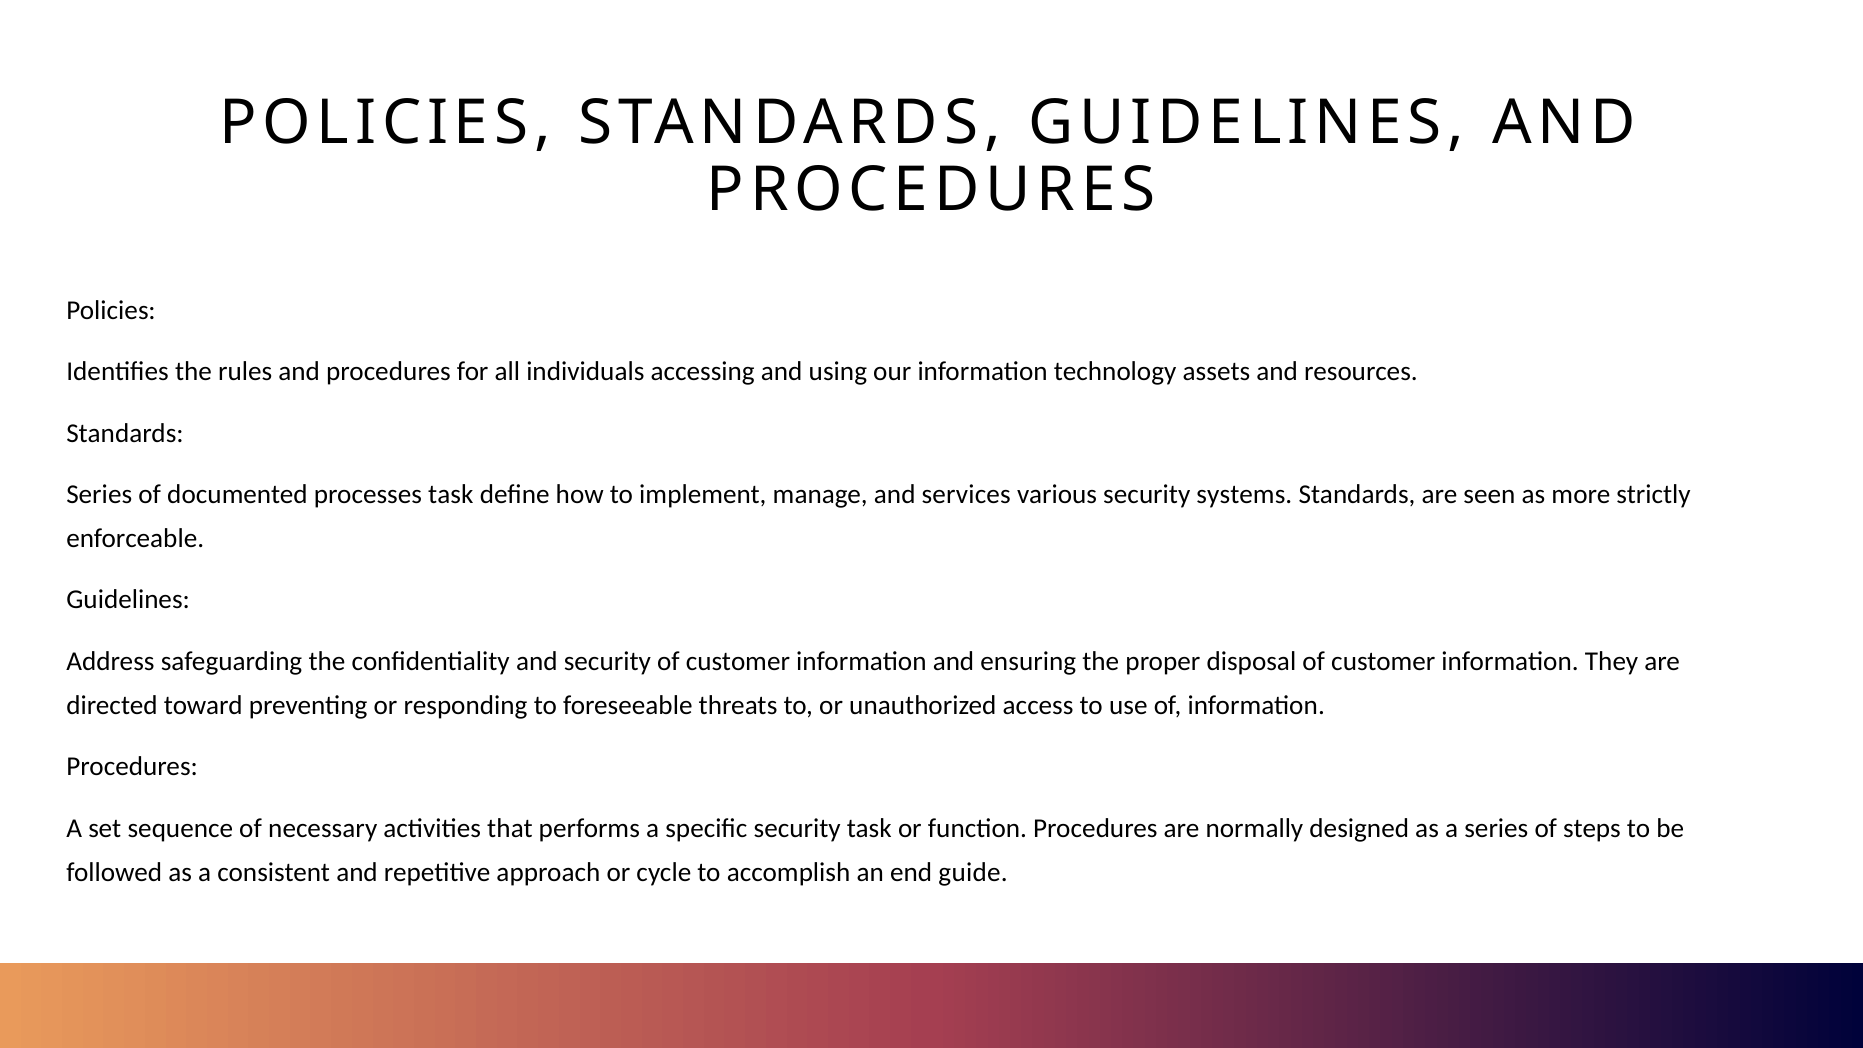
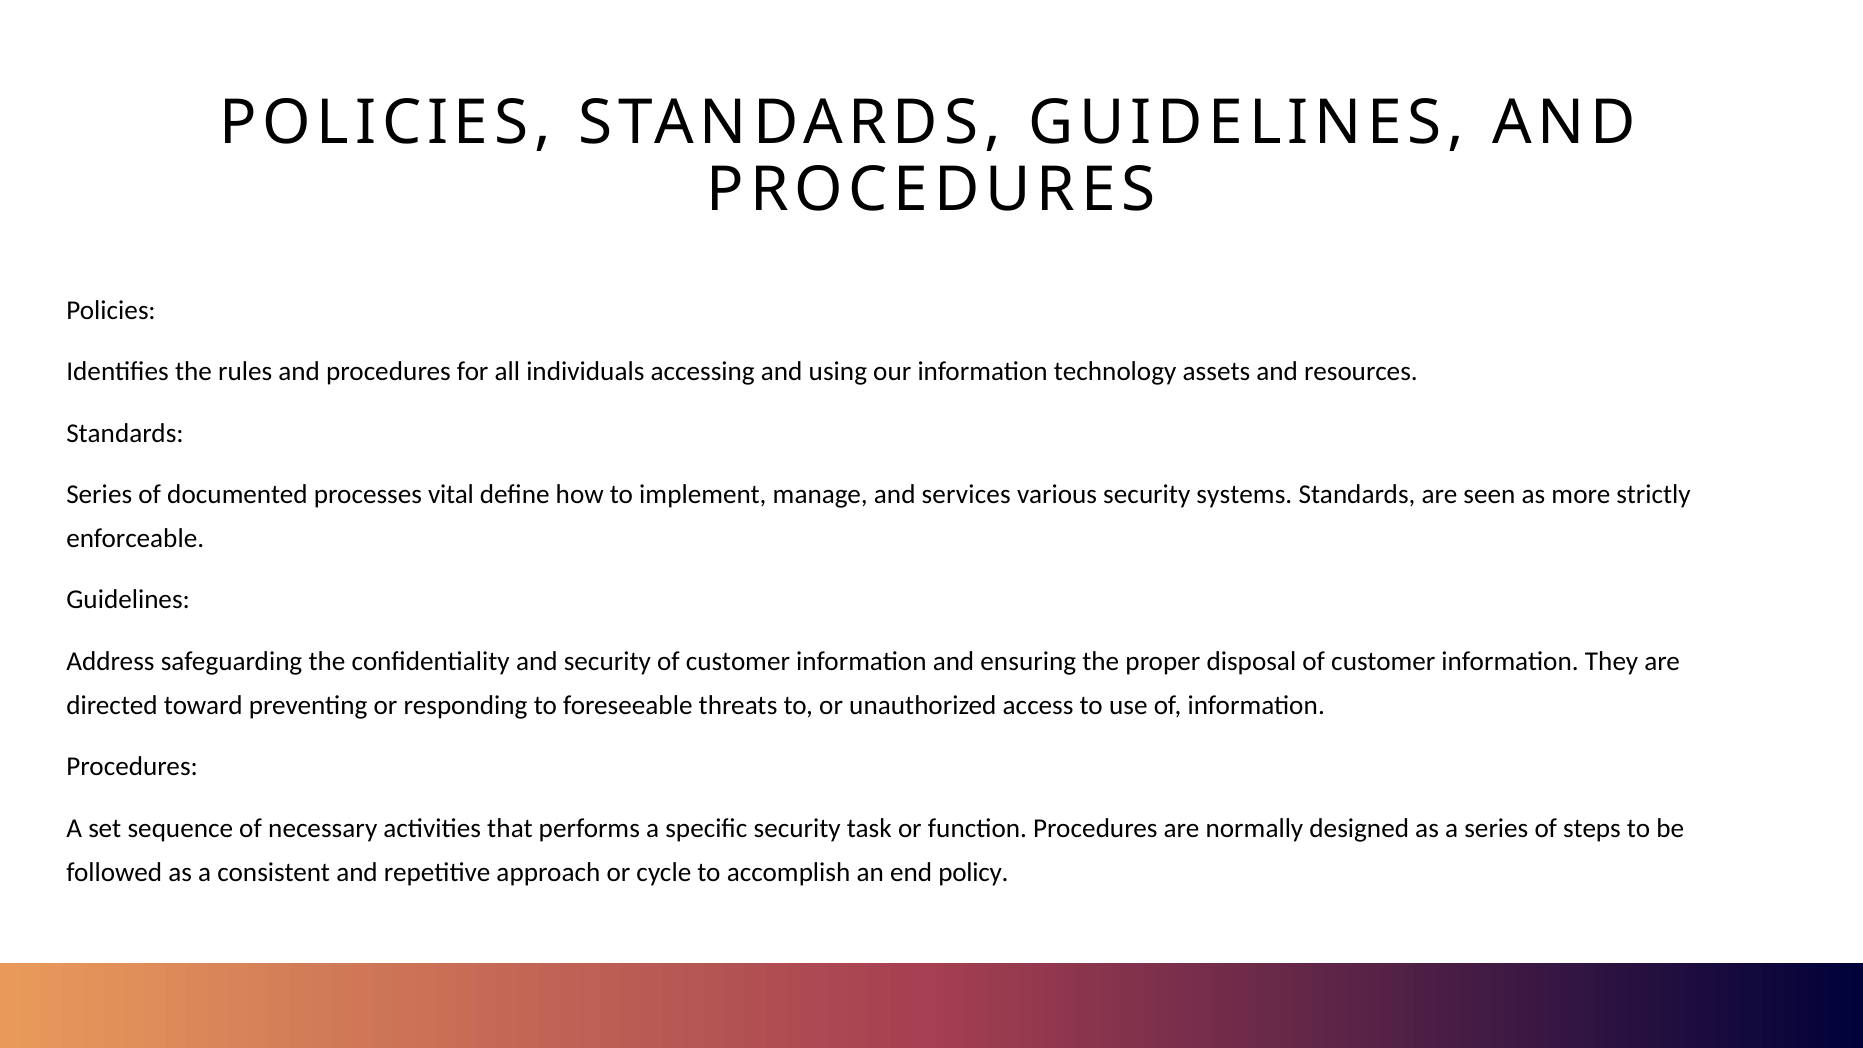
processes task: task -> vital (451, 494)
guide: guide -> policy (973, 872)
